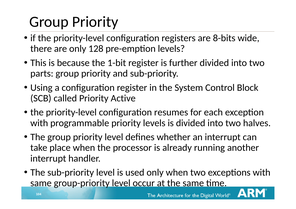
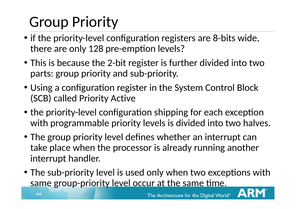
1-bit: 1-bit -> 2-bit (117, 63)
resumes: resumes -> shipping (171, 112)
